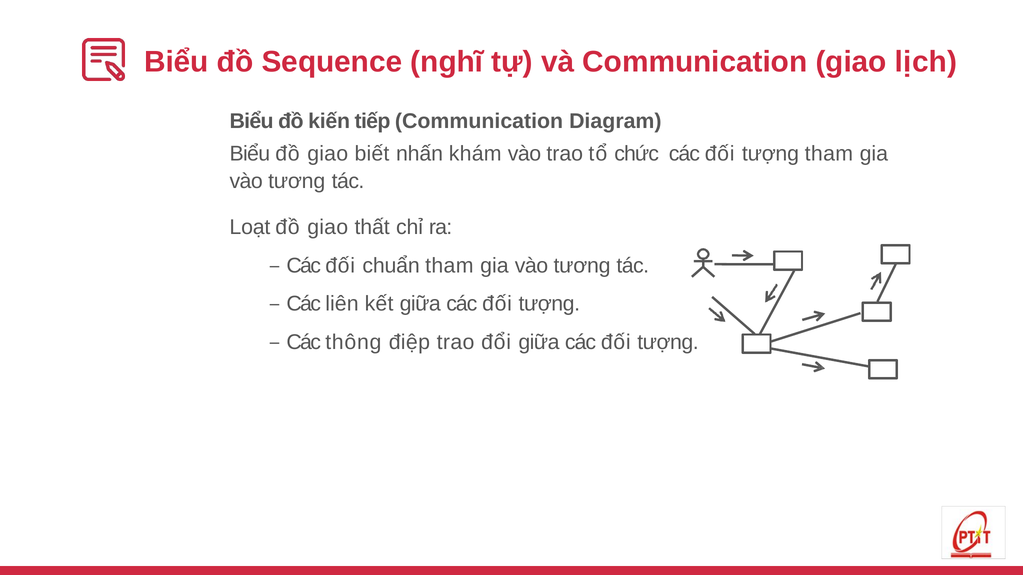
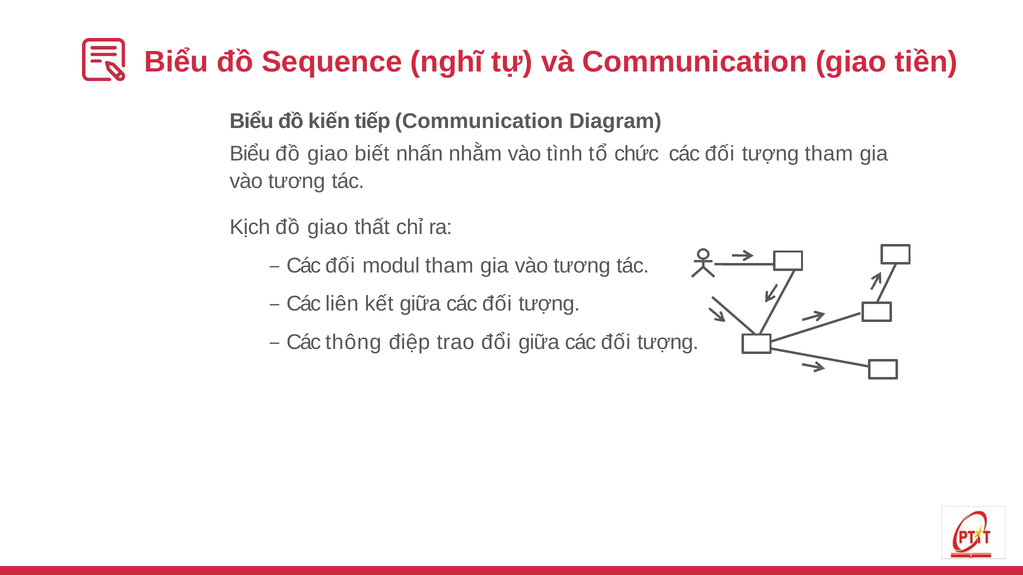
lịch: lịch -> tiền (926, 62)
khám: khám -> nhằm (475, 154)
vào trao: trao -> tình (565, 154)
Loạt: Loạt -> Kịch (250, 228)
chuẩn: chuẩn -> modul (391, 266)
